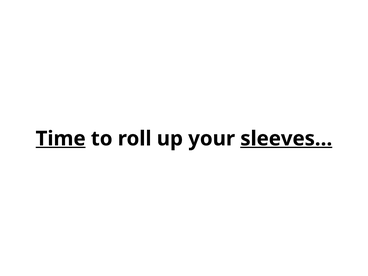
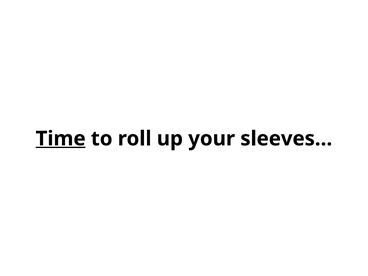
sleeves… underline: present -> none (286, 139)
